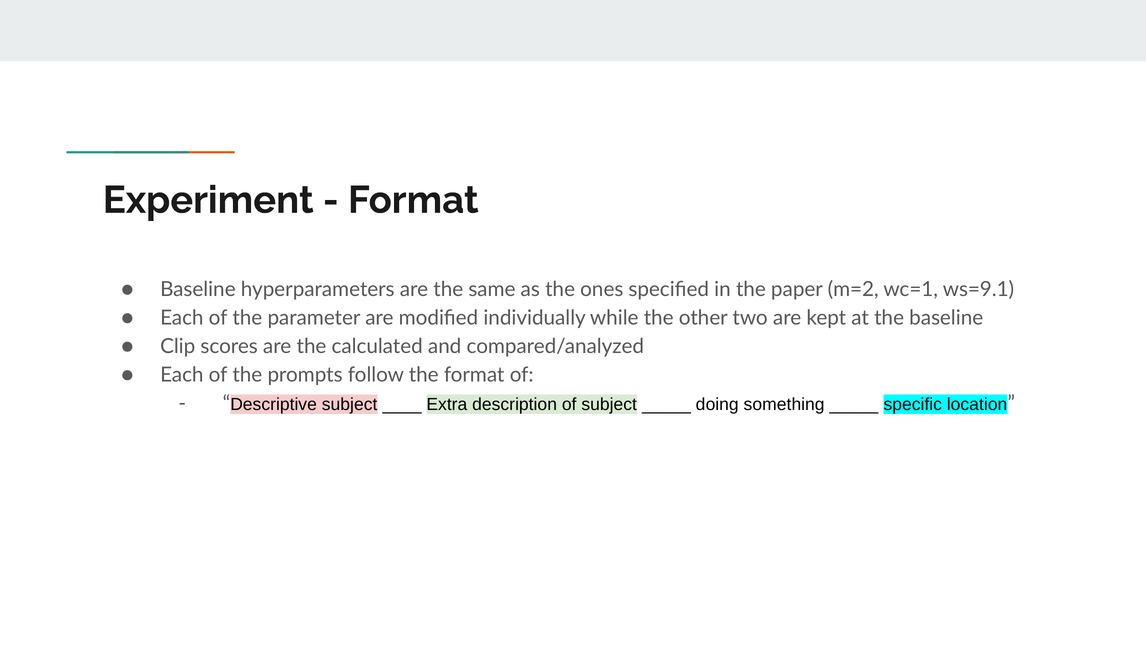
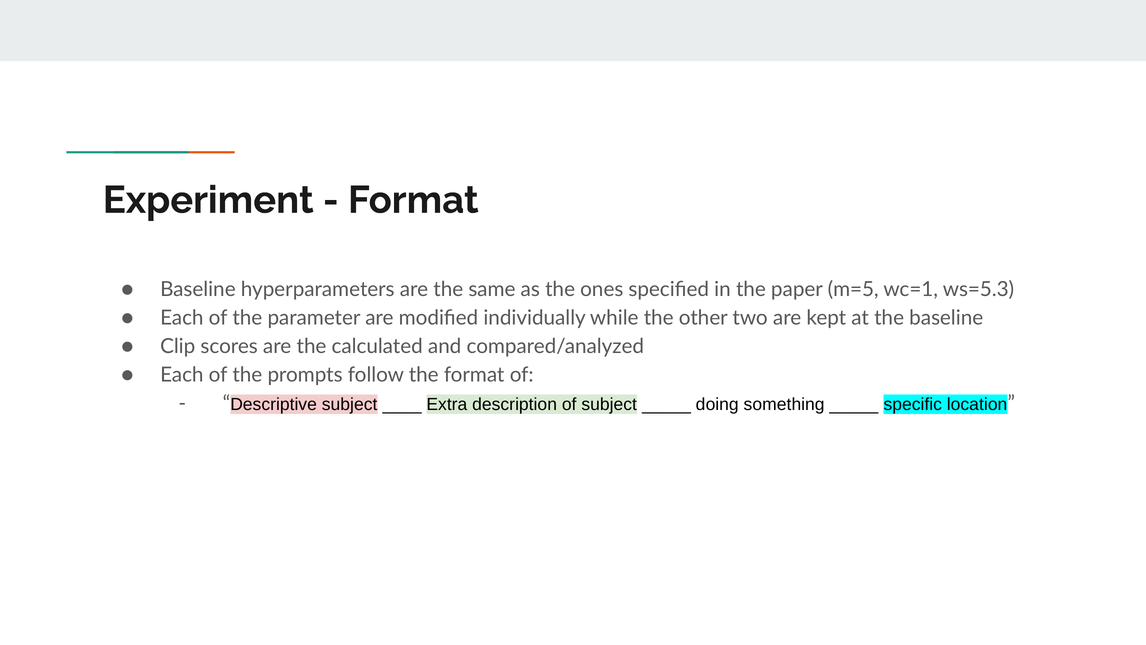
m=2: m=2 -> m=5 (853, 289)
ws=9.1: ws=9.1 -> ws=5.3 (978, 289)
